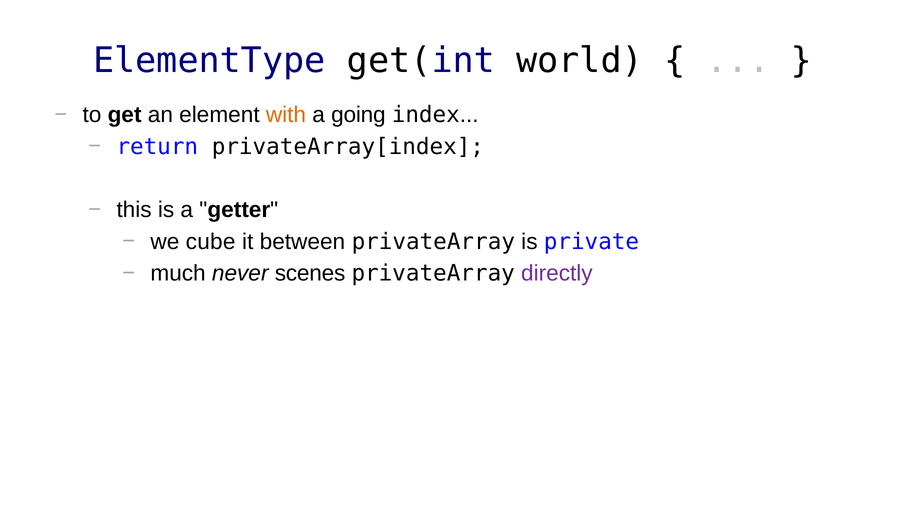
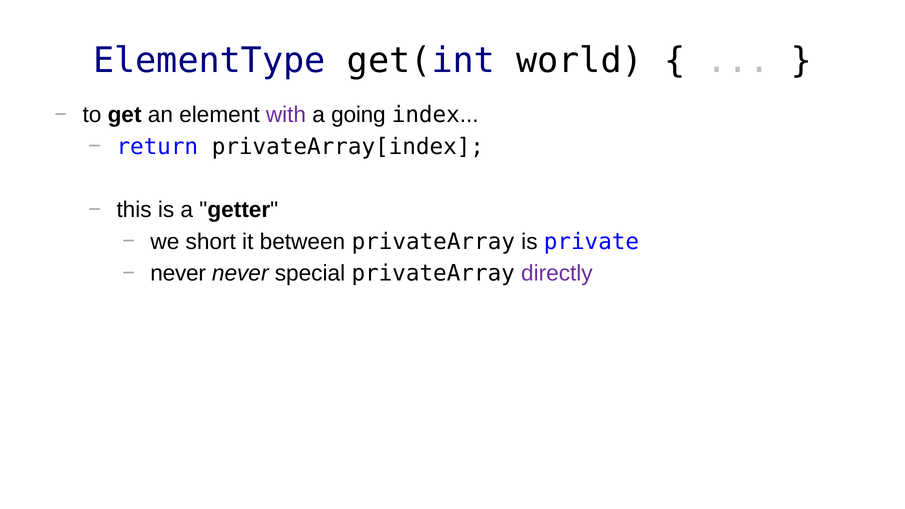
with colour: orange -> purple (286, 115)
cube: cube -> short (211, 242)
much: much -> never (178, 273)
scenes: scenes -> special (310, 273)
